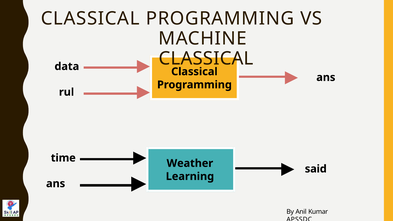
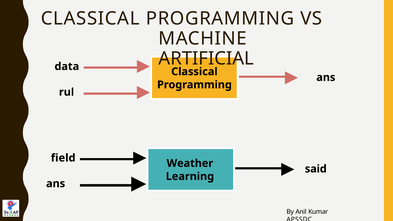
CLASSICAL: CLASSICAL -> ARTIFICIAL (206, 58)
time: time -> field (63, 158)
